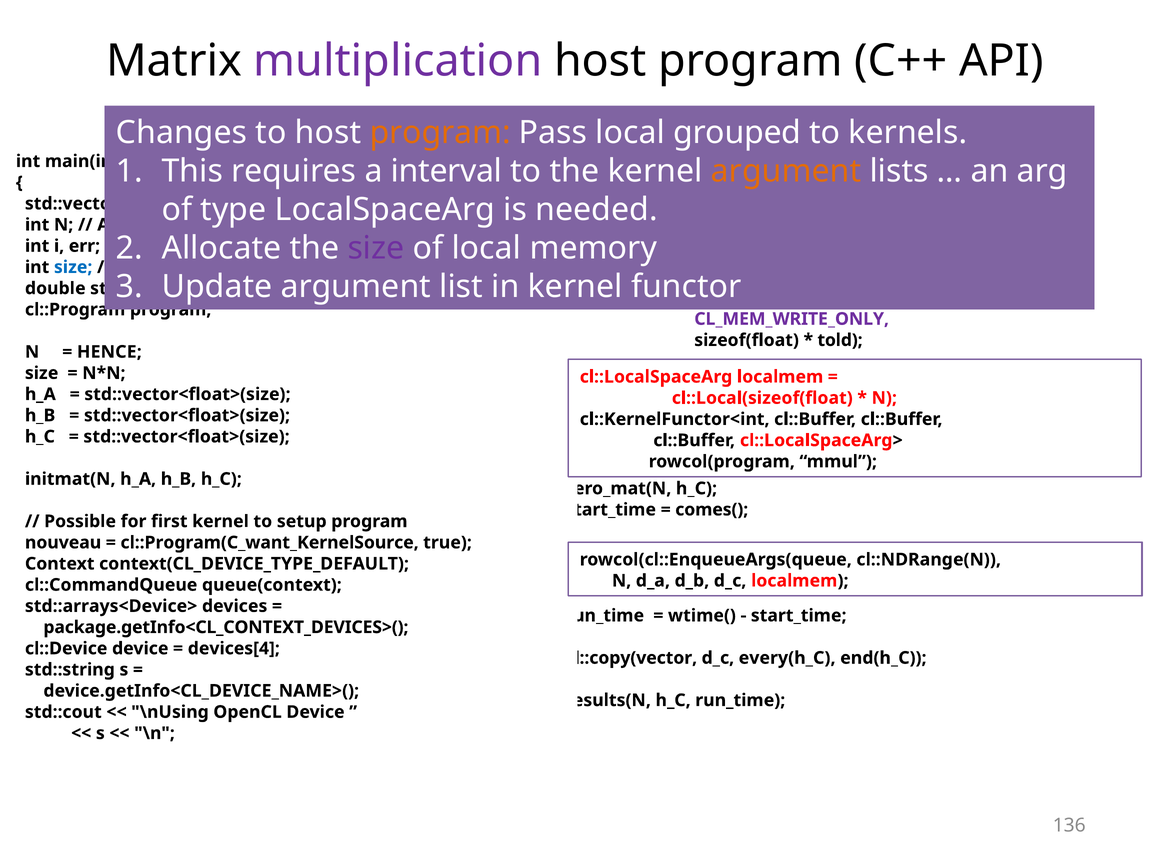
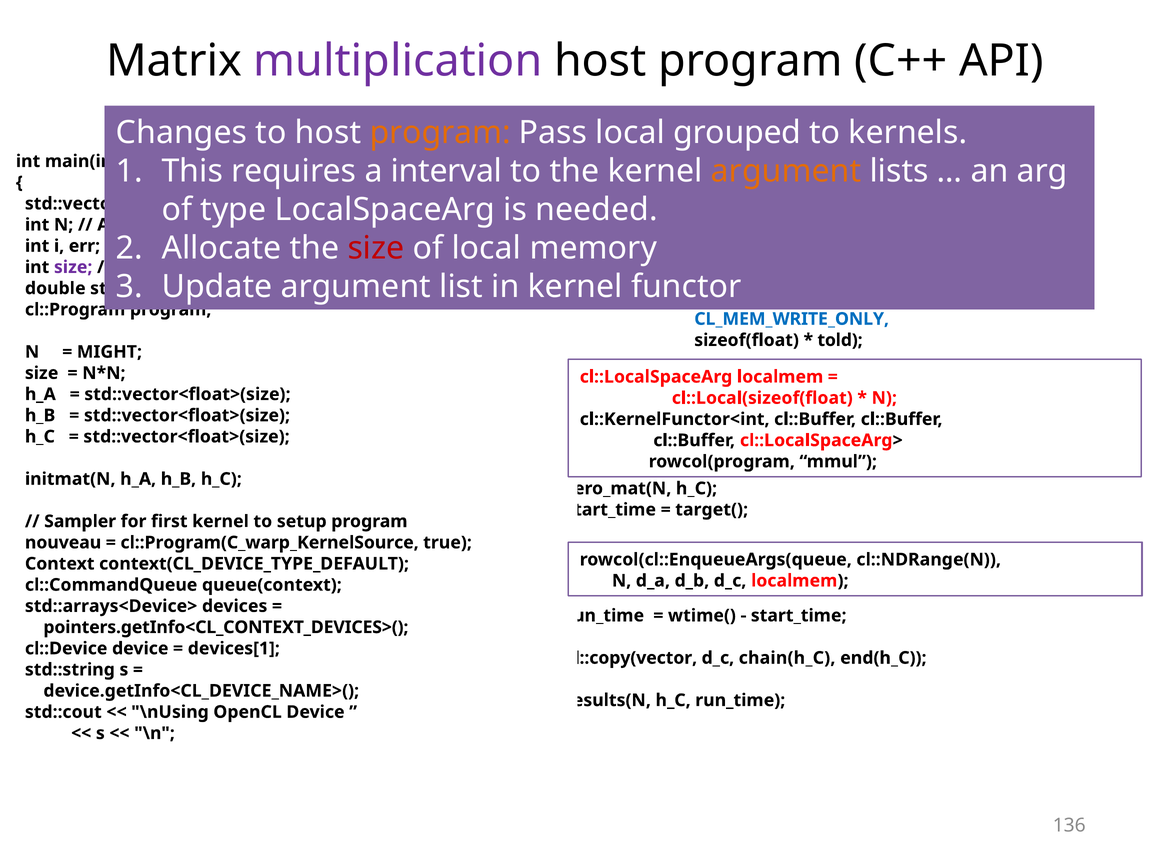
size colour: purple -> red (376, 248)
size colour: blue -> purple (73, 267)
CL_MEM_WRITE_ONLY colour: purple -> blue (792, 319)
HENCE: HENCE -> MIGHT (109, 352)
comes(: comes( -> target( (712, 510)
Possible: Possible -> Sampler (80, 522)
cl::Program(C_want_KernelSource: cl::Program(C_want_KernelSource -> cl::Program(C_warp_KernelSource (270, 543)
package.getInfo<CL_CONTEXT_DEVICES>(: package.getInfo<CL_CONTEXT_DEVICES>( -> pointers.getInfo<CL_CONTEXT_DEVICES>( (226, 627)
devices[4: devices[4 -> devices[1 (234, 649)
every(h_C: every(h_C -> chain(h_C (787, 658)
